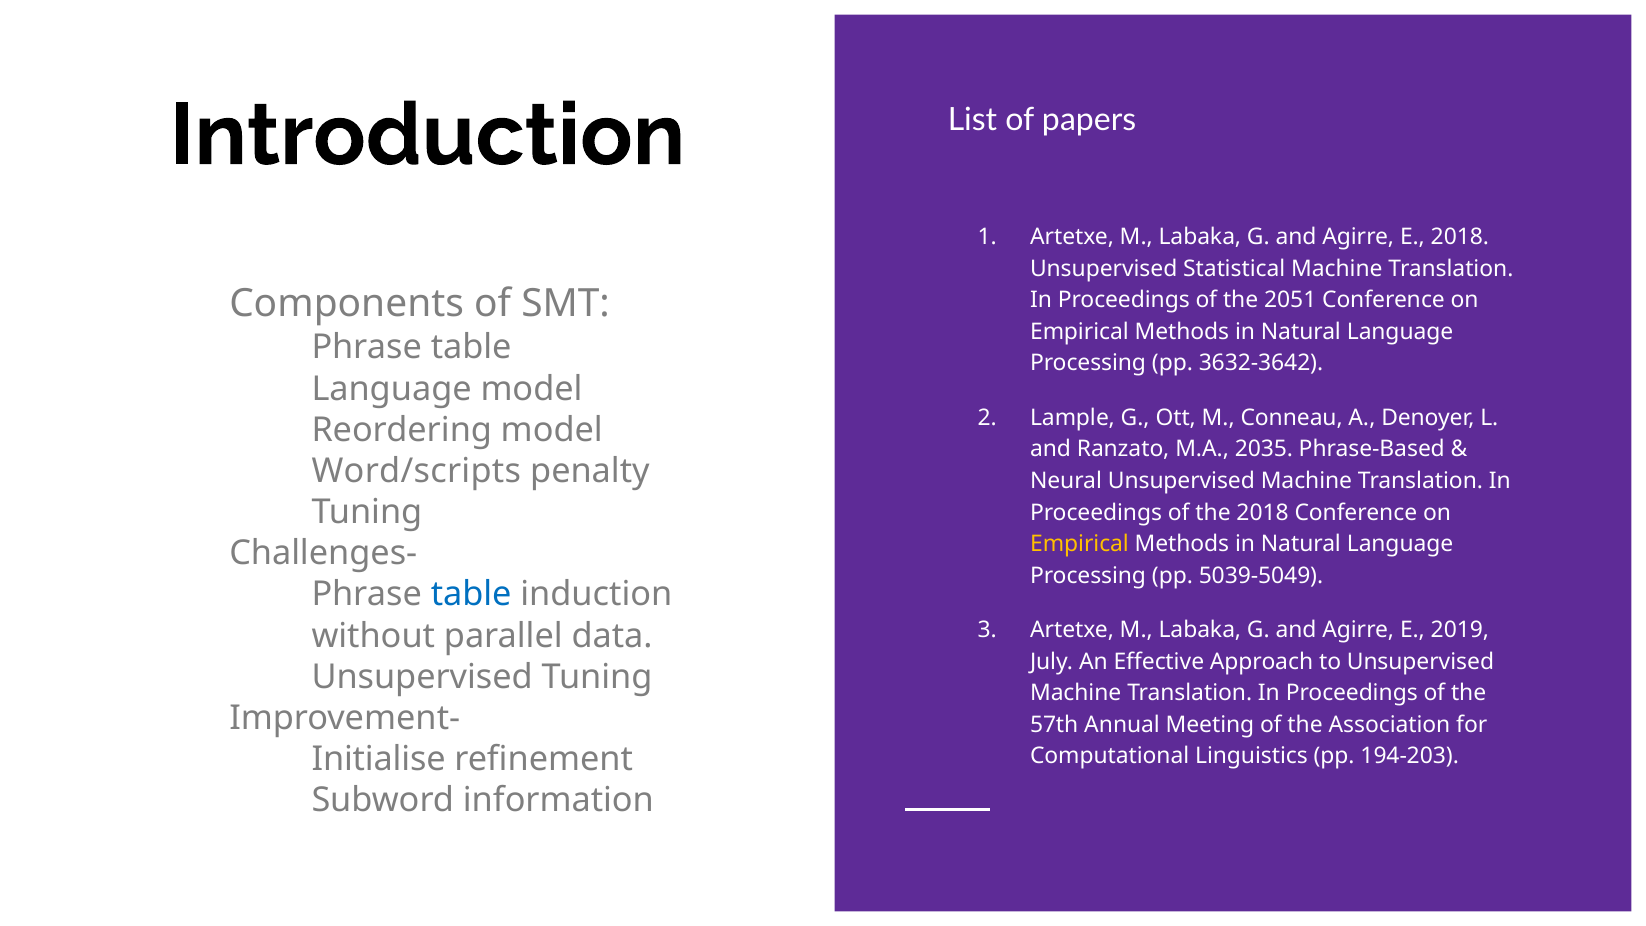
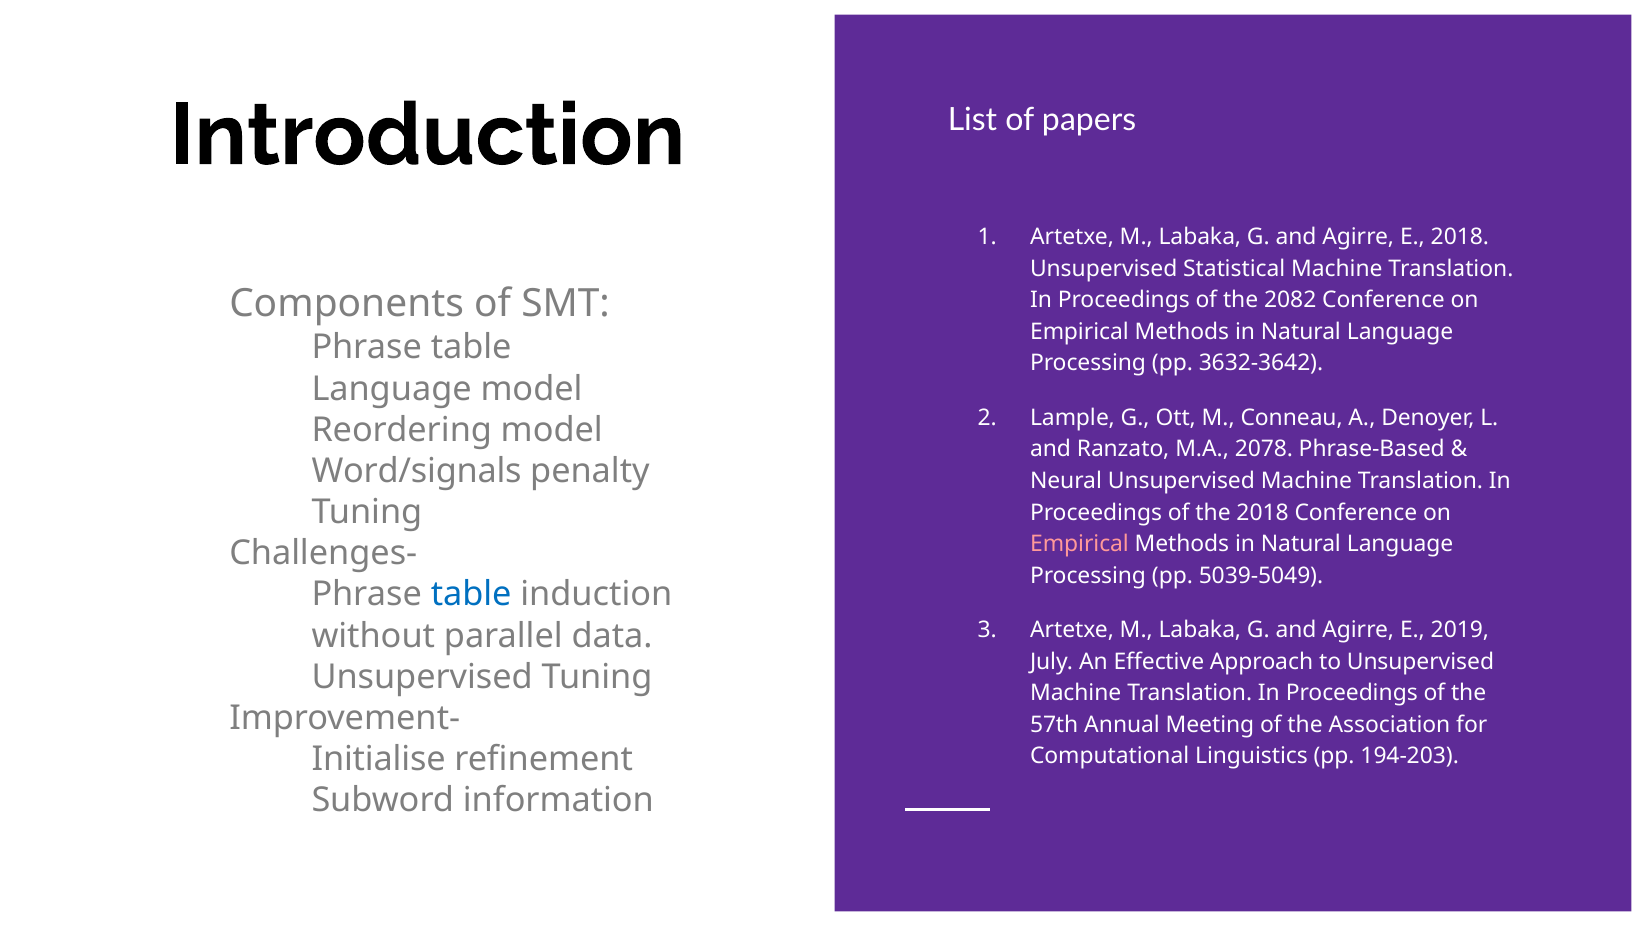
2051: 2051 -> 2082 (1290, 300)
2035: 2035 -> 2078 (1264, 449)
Word/scripts: Word/scripts -> Word/signals (417, 471)
Empirical colour: yellow -> pink (1080, 544)
